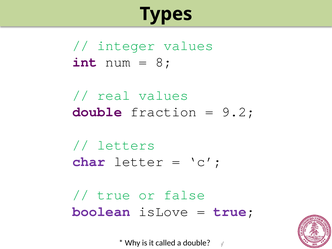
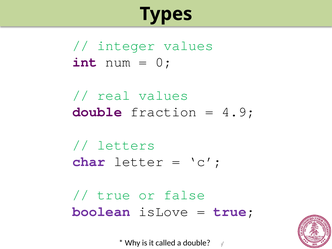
8: 8 -> 0 (164, 62)
9.2: 9.2 -> 4.9 (238, 112)
